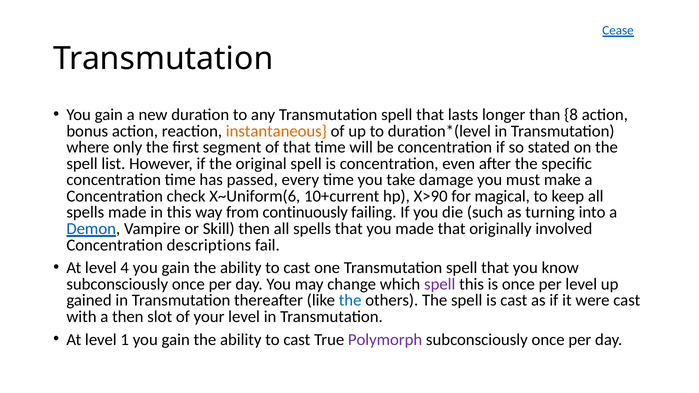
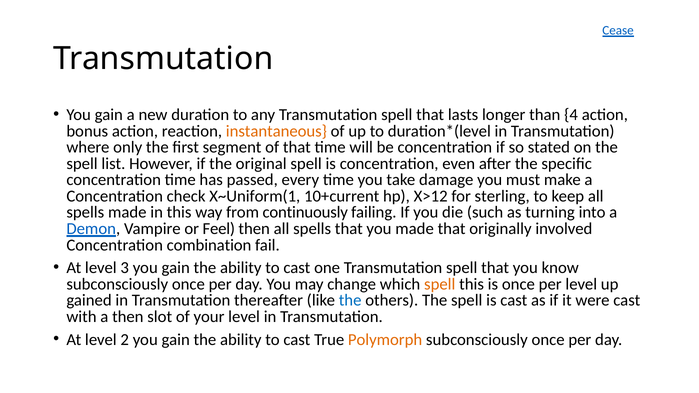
8: 8 -> 4 (571, 115)
X~Uniform(6: X~Uniform(6 -> X~Uniform(1 (255, 196)
X>90: X>90 -> X>12 (431, 196)
magical: magical -> sterling (502, 196)
Skill: Skill -> Feel (219, 229)
descriptions: descriptions -> combination (209, 245)
4: 4 -> 3 (125, 268)
spell colour: purple -> orange (440, 284)
1: 1 -> 2 (125, 340)
Polymorph colour: purple -> orange (385, 340)
